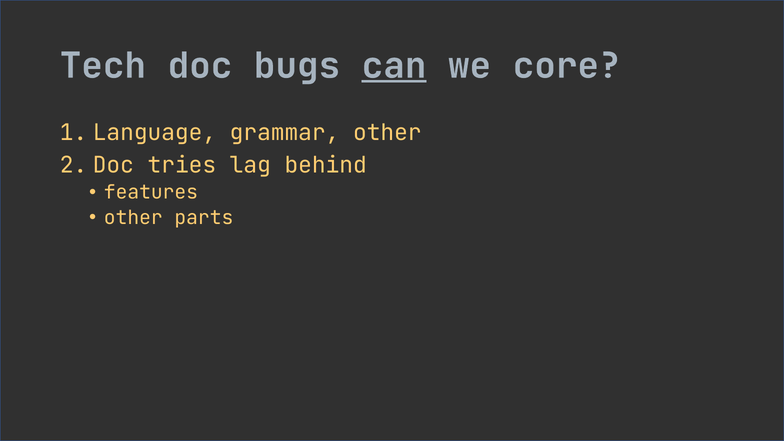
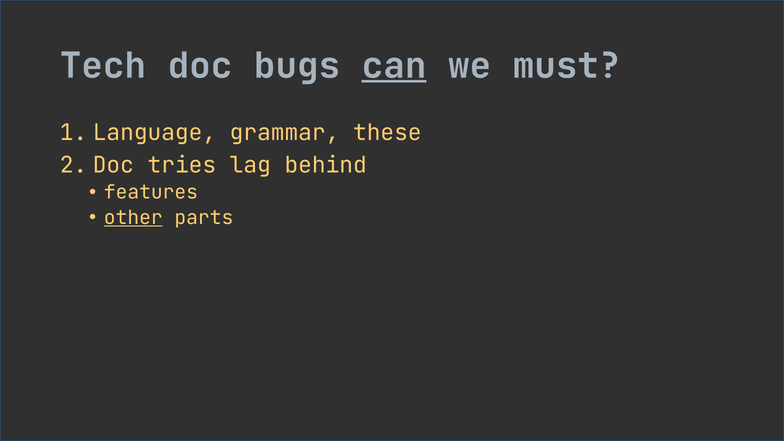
core: core -> must (567, 66)
grammar other: other -> these (387, 133)
other underline: none -> present (133, 218)
